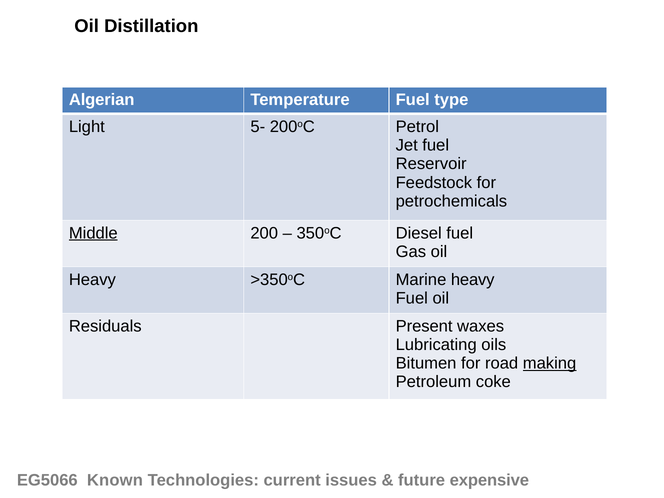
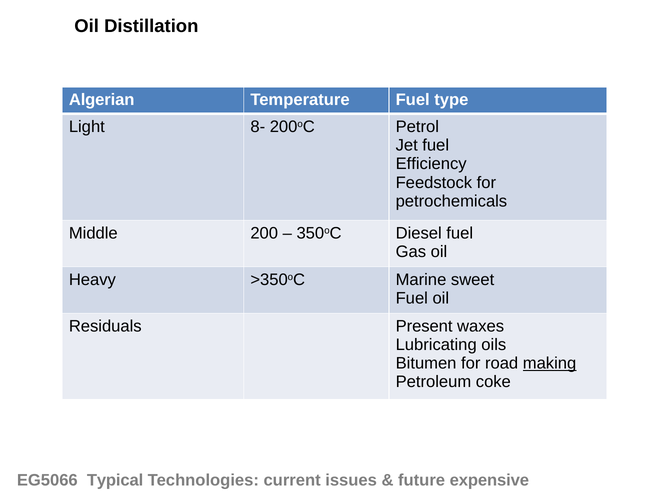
5-: 5- -> 8- (258, 127)
Reservoir: Reservoir -> Efficiency (431, 164)
Middle underline: present -> none (93, 233)
Marine heavy: heavy -> sweet (473, 280)
Known: Known -> Typical (115, 480)
